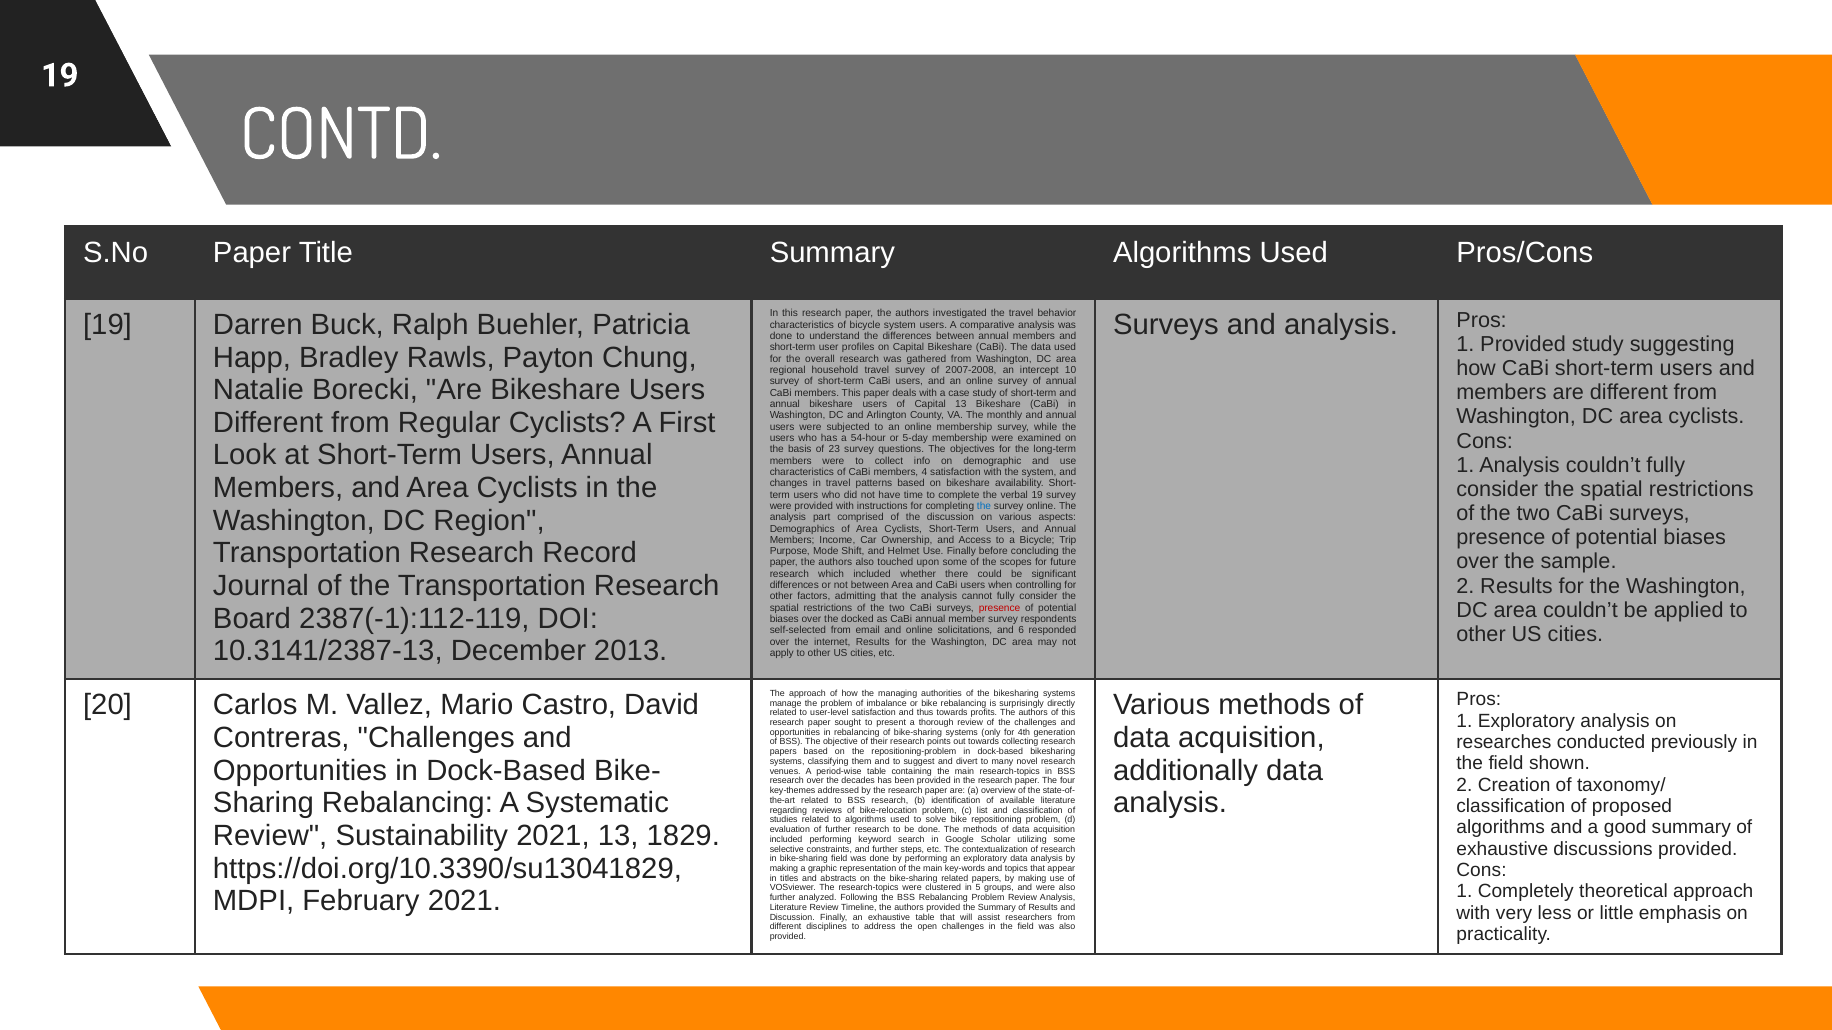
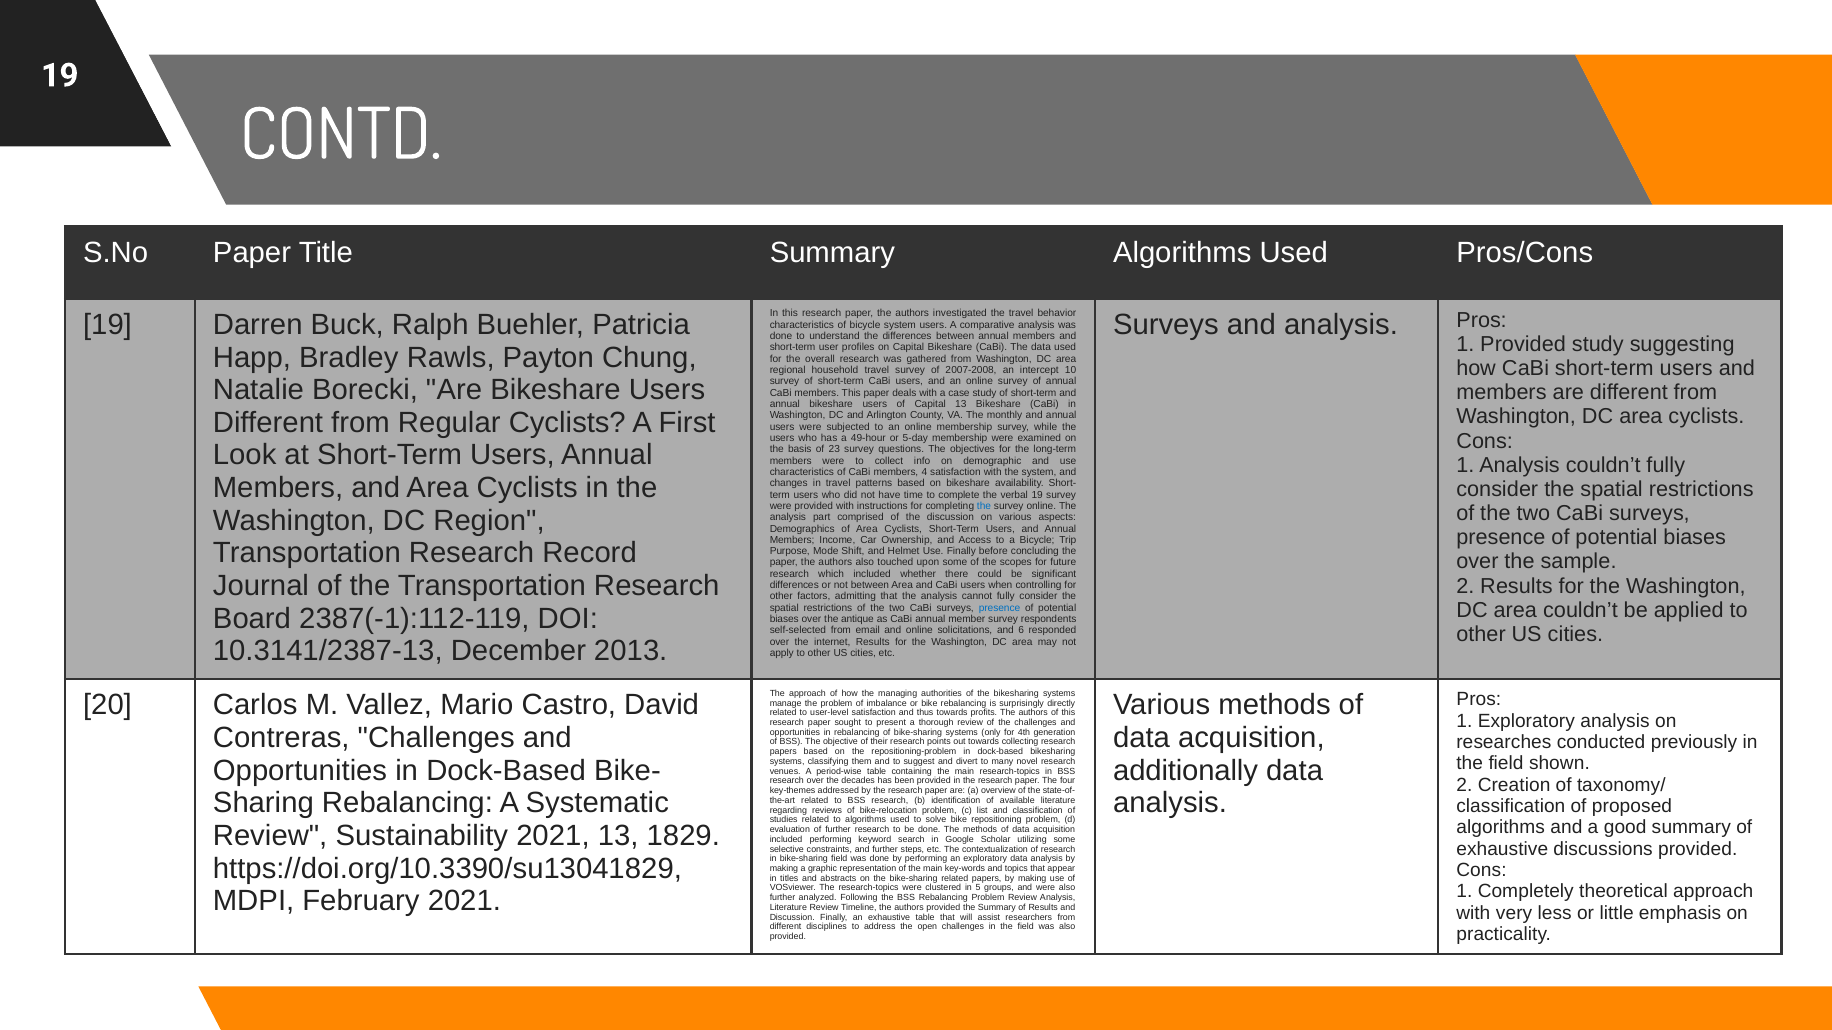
54-hour: 54-hour -> 49-hour (868, 438)
presence colour: red -> blue (999, 608)
docked: docked -> antique (858, 620)
